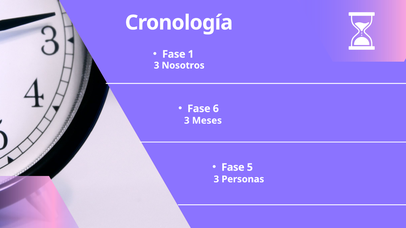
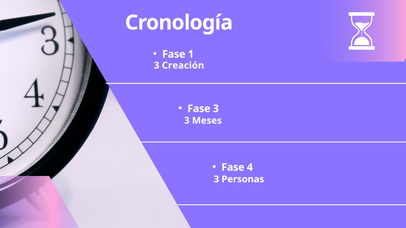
Nosotros: Nosotros -> Creación (183, 66)
Fase 6: 6 -> 3 (216, 109)
5: 5 -> 4 (250, 168)
